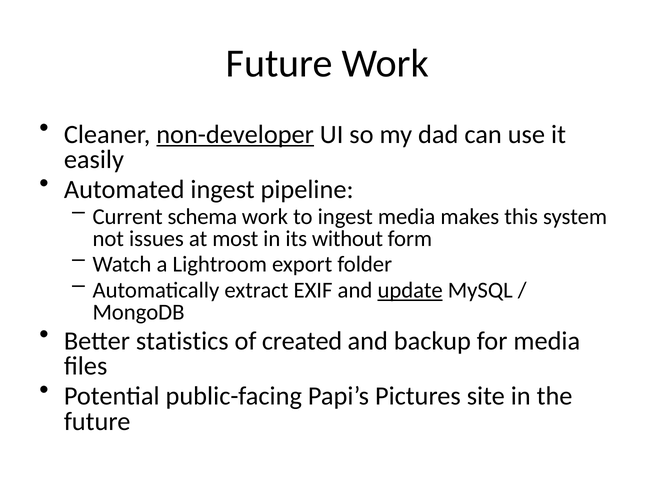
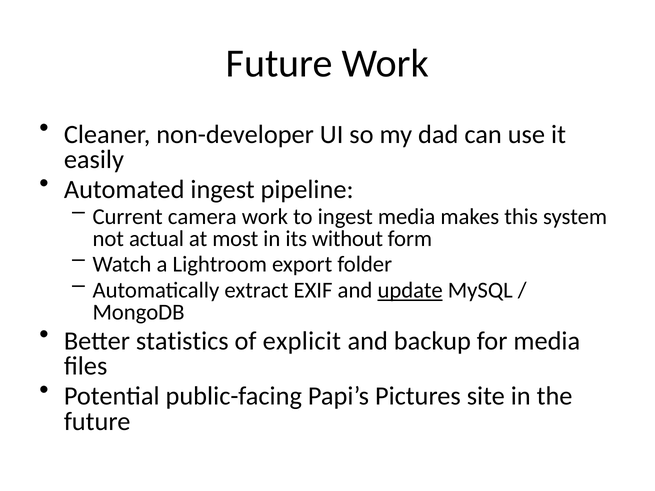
non-developer underline: present -> none (235, 135)
schema: schema -> camera (202, 217)
issues: issues -> actual (157, 239)
created: created -> explicit (302, 341)
